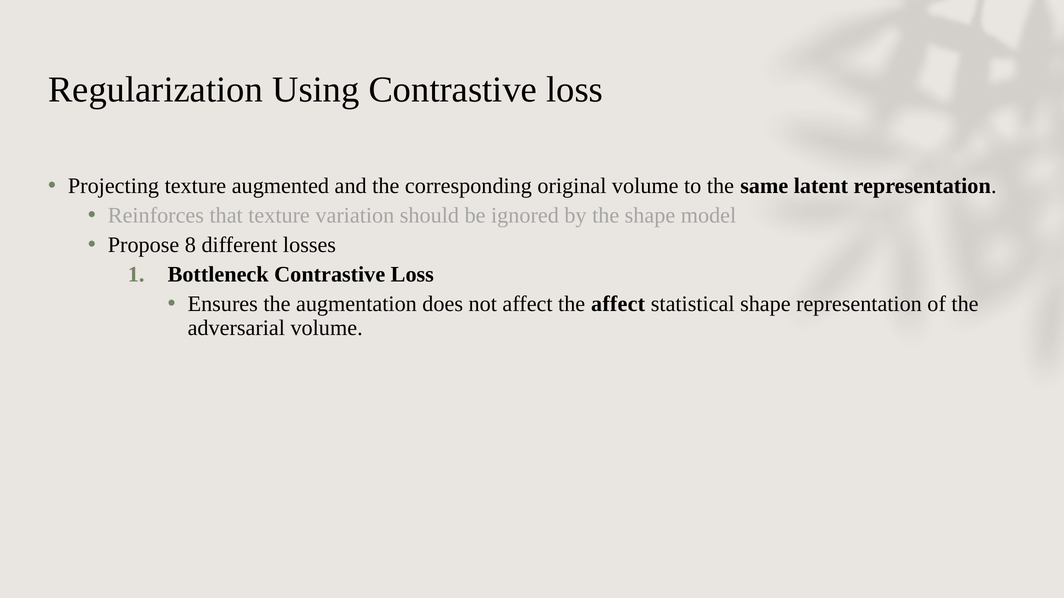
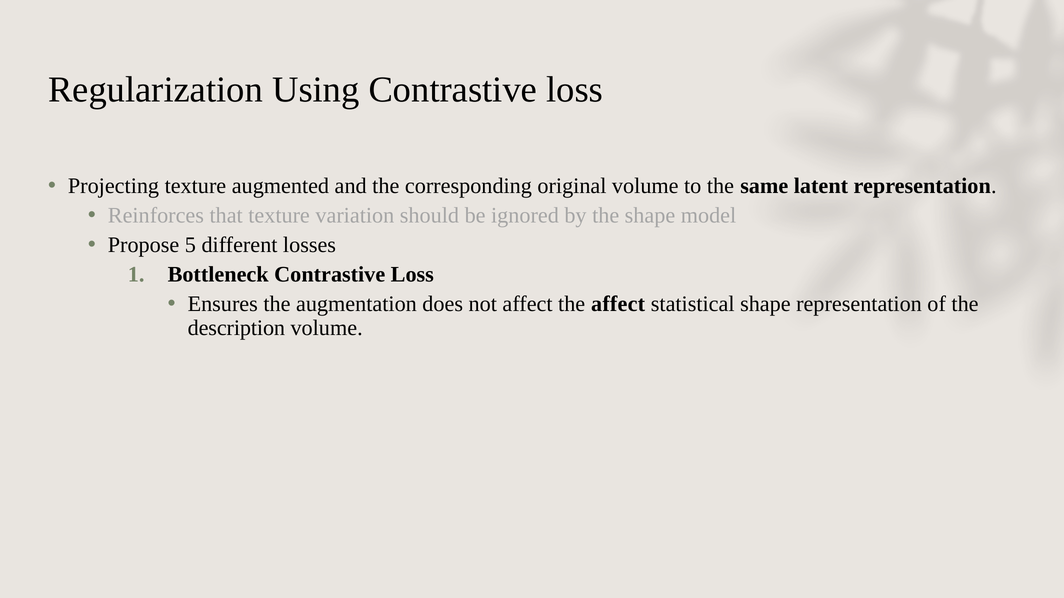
8: 8 -> 5 (190, 245)
adversarial: adversarial -> description (236, 328)
